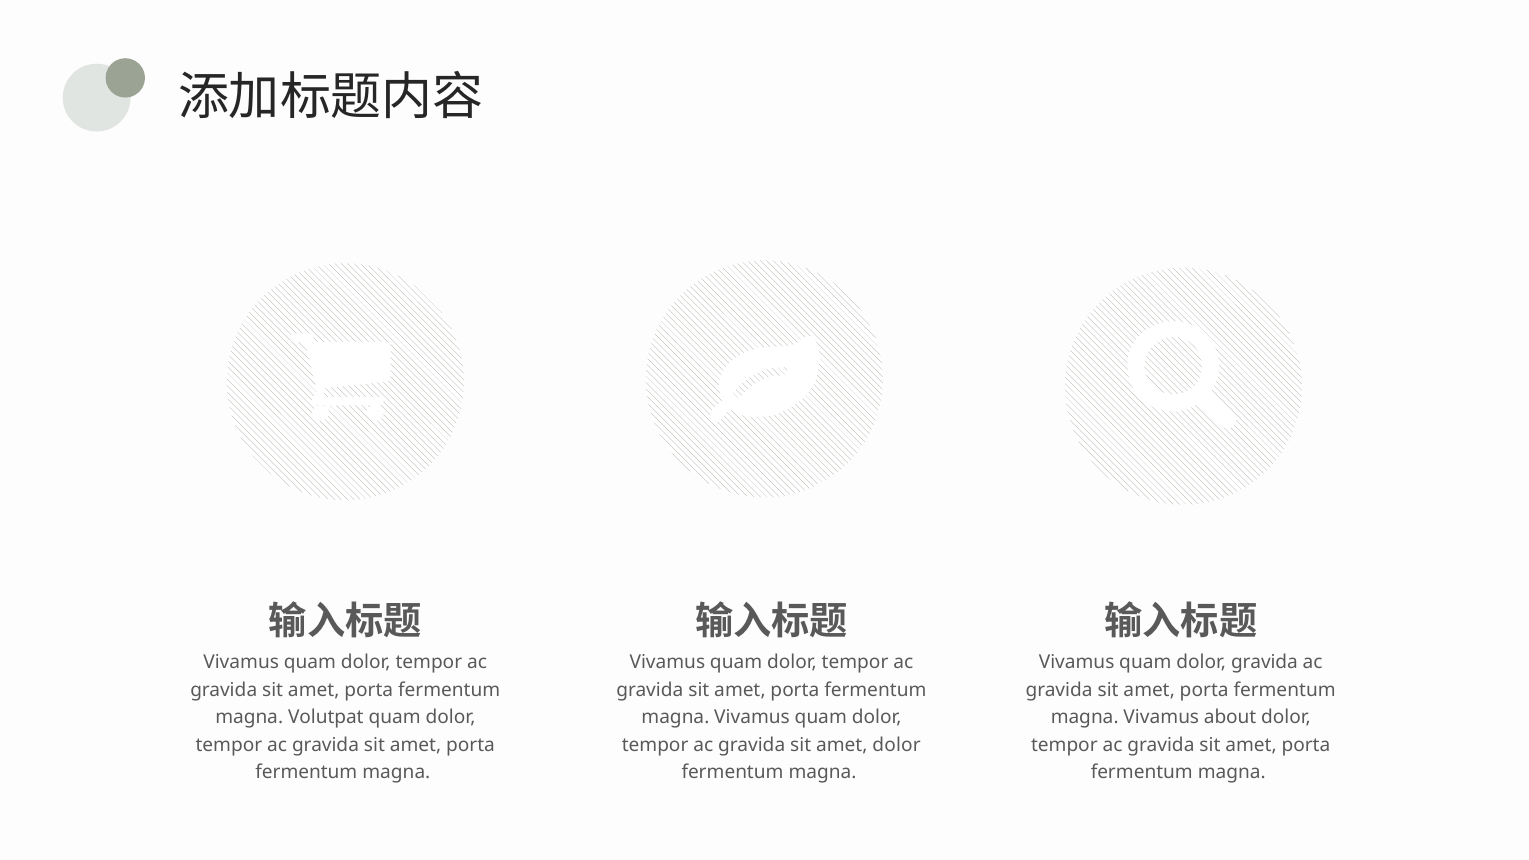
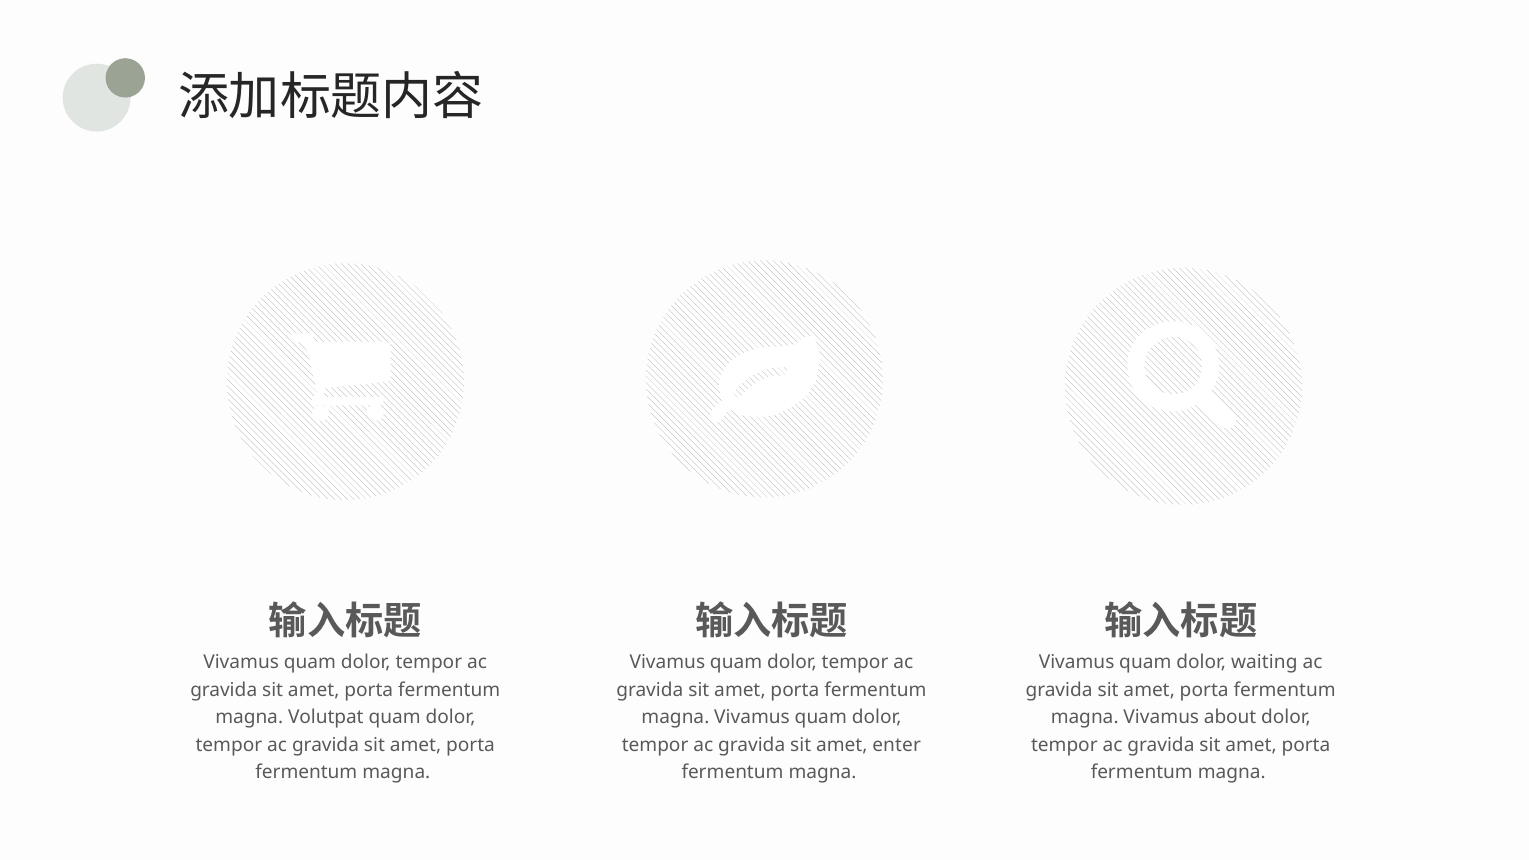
dolor gravida: gravida -> waiting (1264, 662)
amet dolor: dolor -> enter (897, 745)
